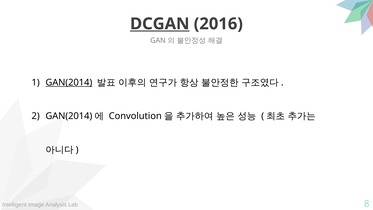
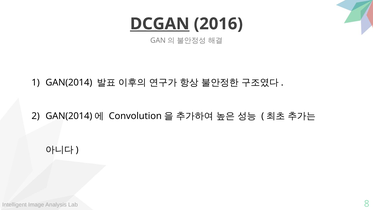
GAN(2014 underline: present -> none (69, 82)
